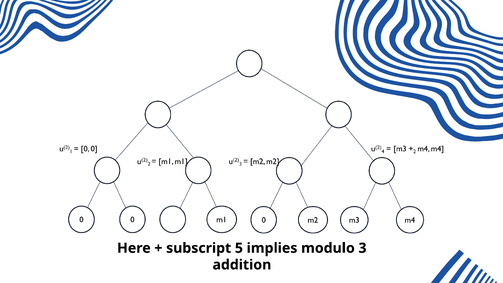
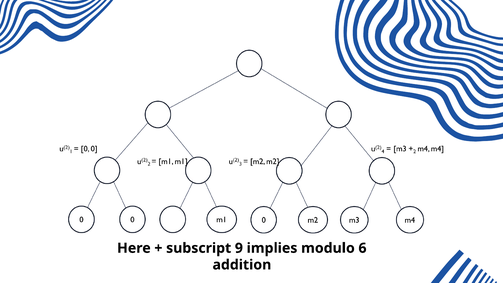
5: 5 -> 9 (239, 248)
3: 3 -> 6 (362, 248)
